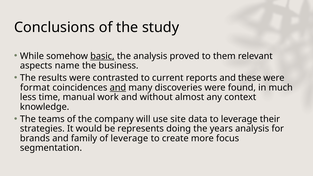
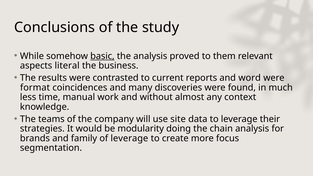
name: name -> literal (67, 66)
these: these -> word (250, 78)
and underline: present -> none (118, 88)
represents: represents -> modularity (141, 129)
years: years -> chain (221, 129)
